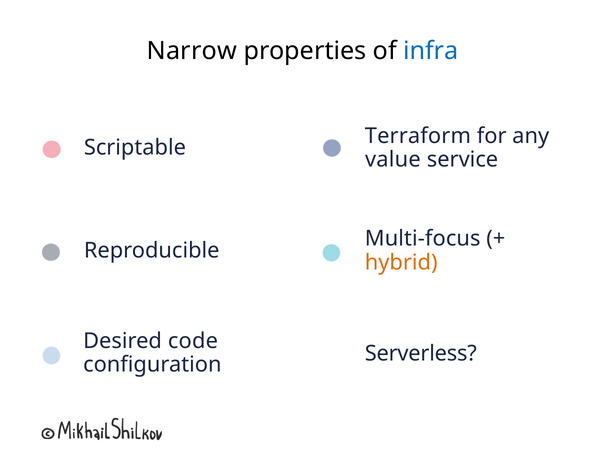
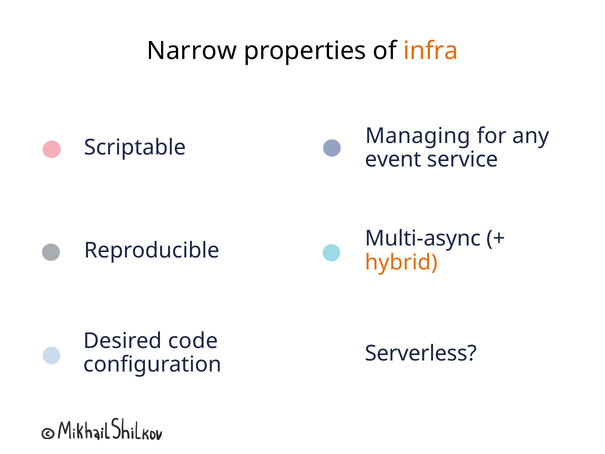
infra colour: blue -> orange (431, 51)
Terraform: Terraform -> Managing (418, 136)
value: value -> event (393, 159)
Multi-focus: Multi-focus -> Multi-async (423, 239)
